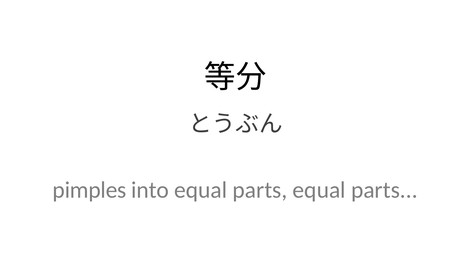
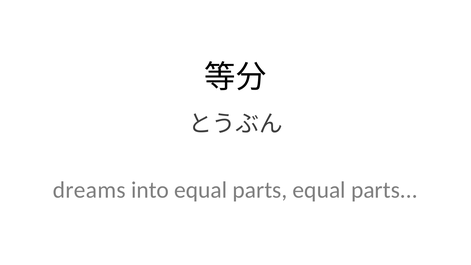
pimples: pimples -> dreams (89, 190)
